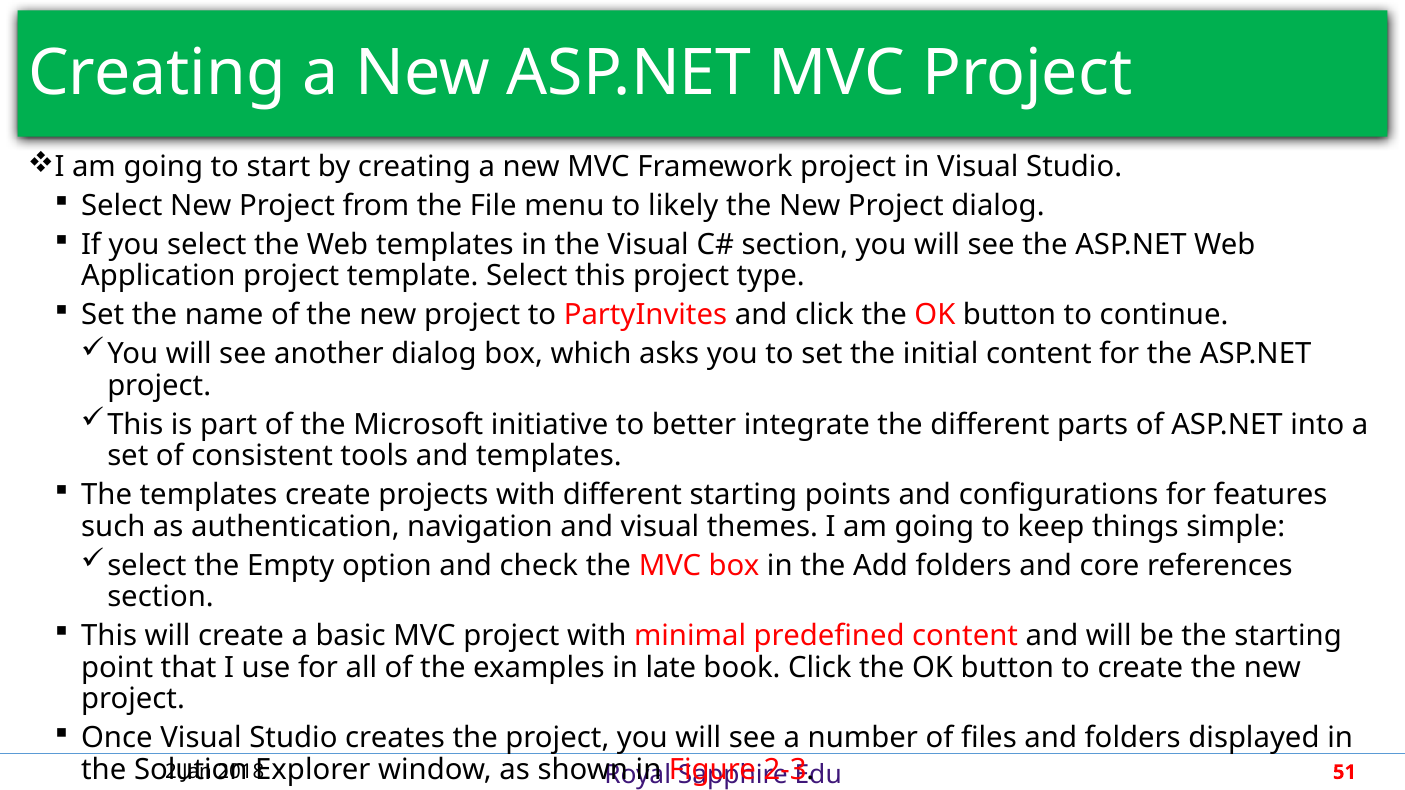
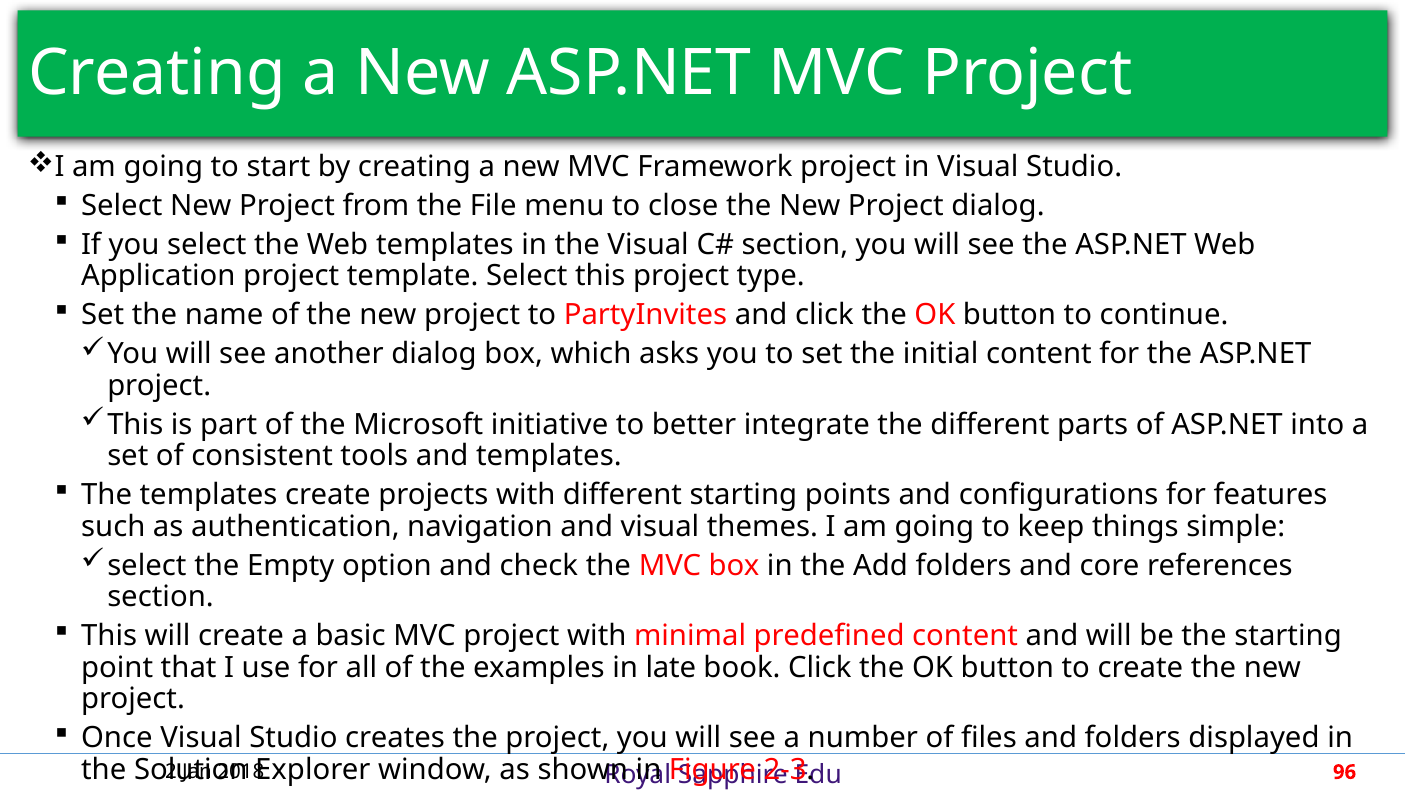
likely: likely -> close (683, 206)
51: 51 -> 96 (1345, 772)
